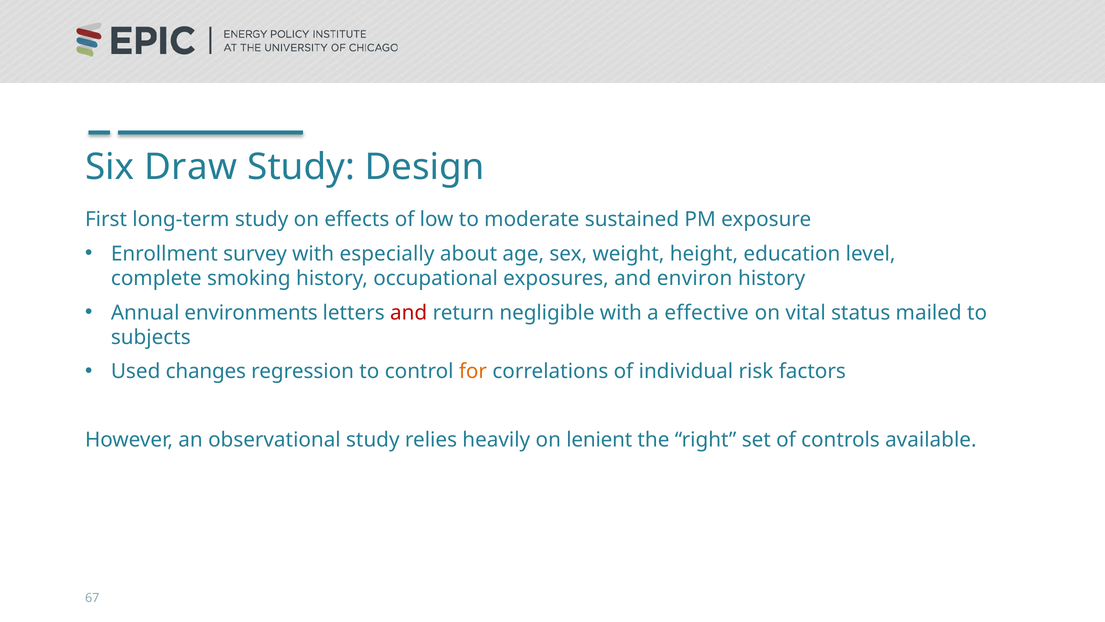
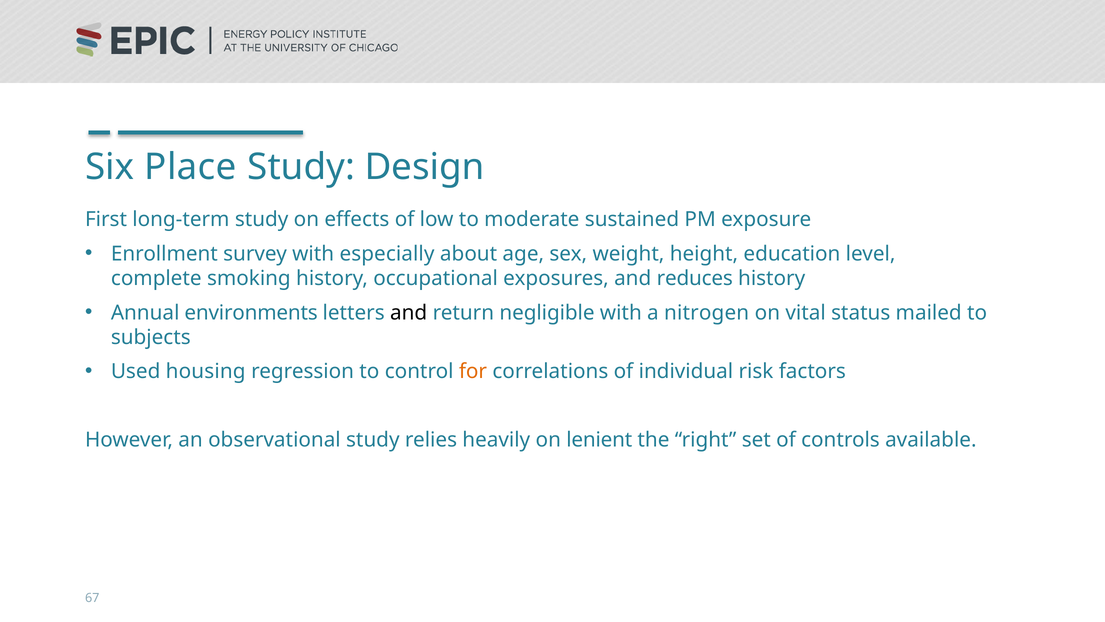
Draw: Draw -> Place (191, 167)
environ: environ -> reduces (695, 278)
and colour: red -> black (409, 312)
effective: effective -> nitrogen (707, 312)
changes: changes -> housing (206, 371)
